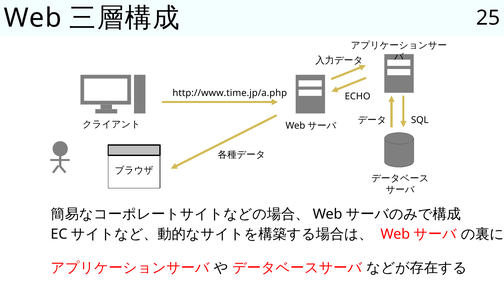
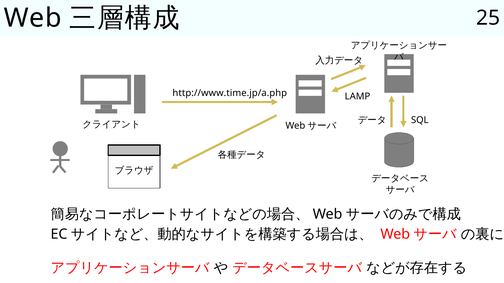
ECHO: ECHO -> LAMP (357, 97)
